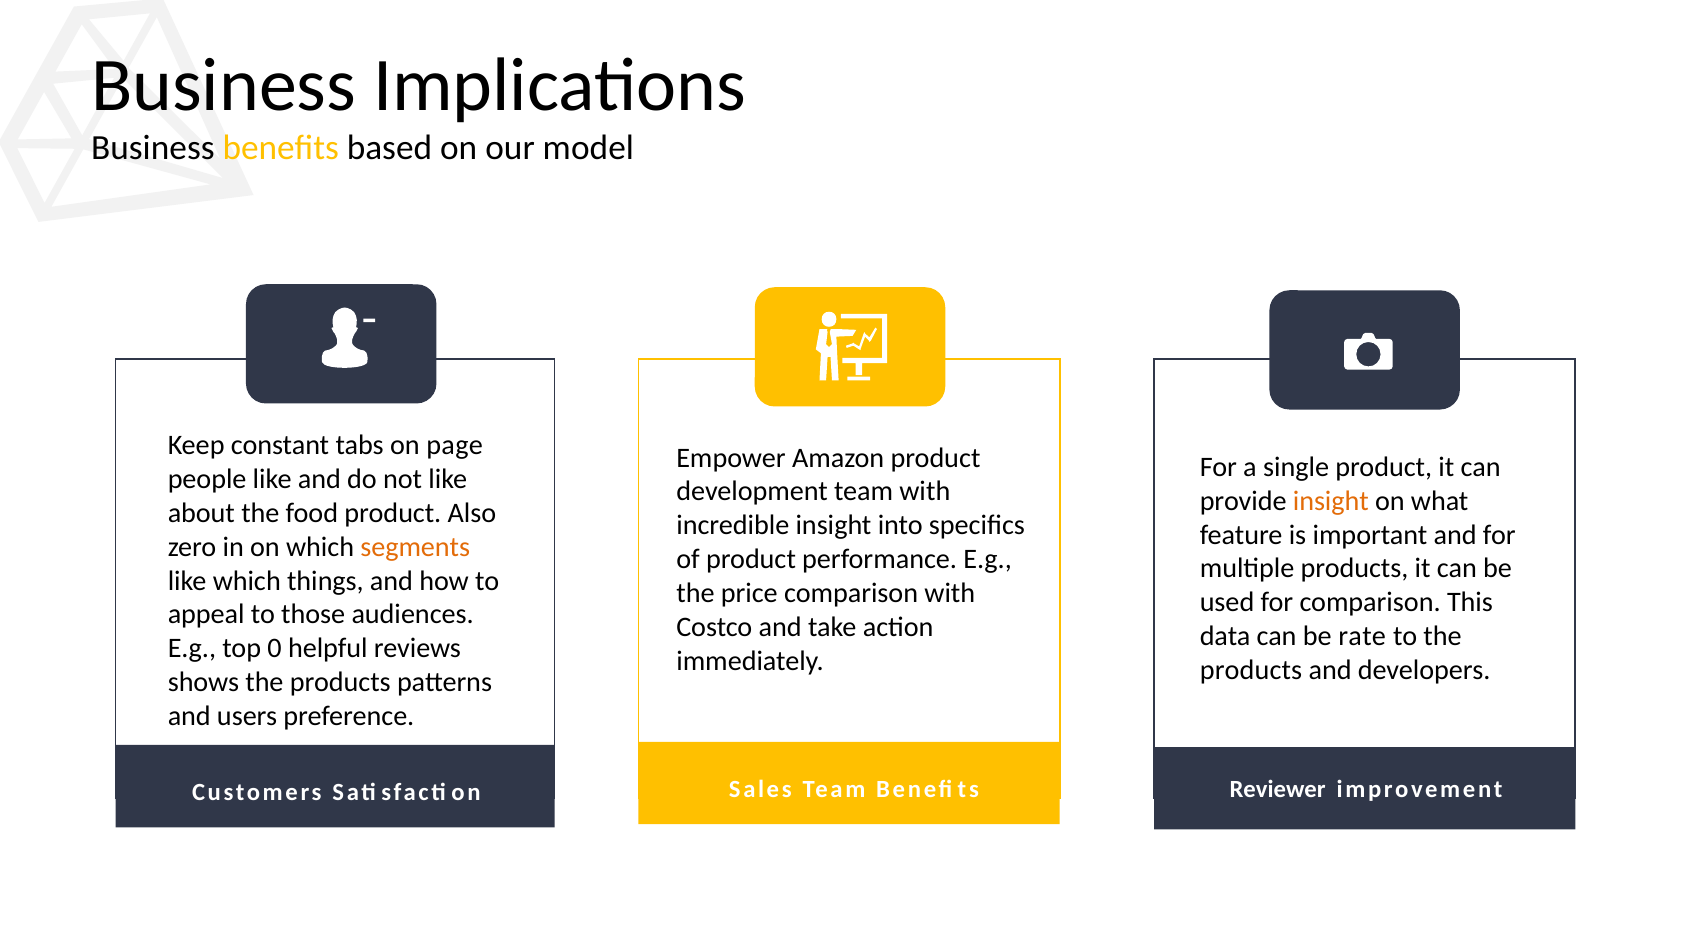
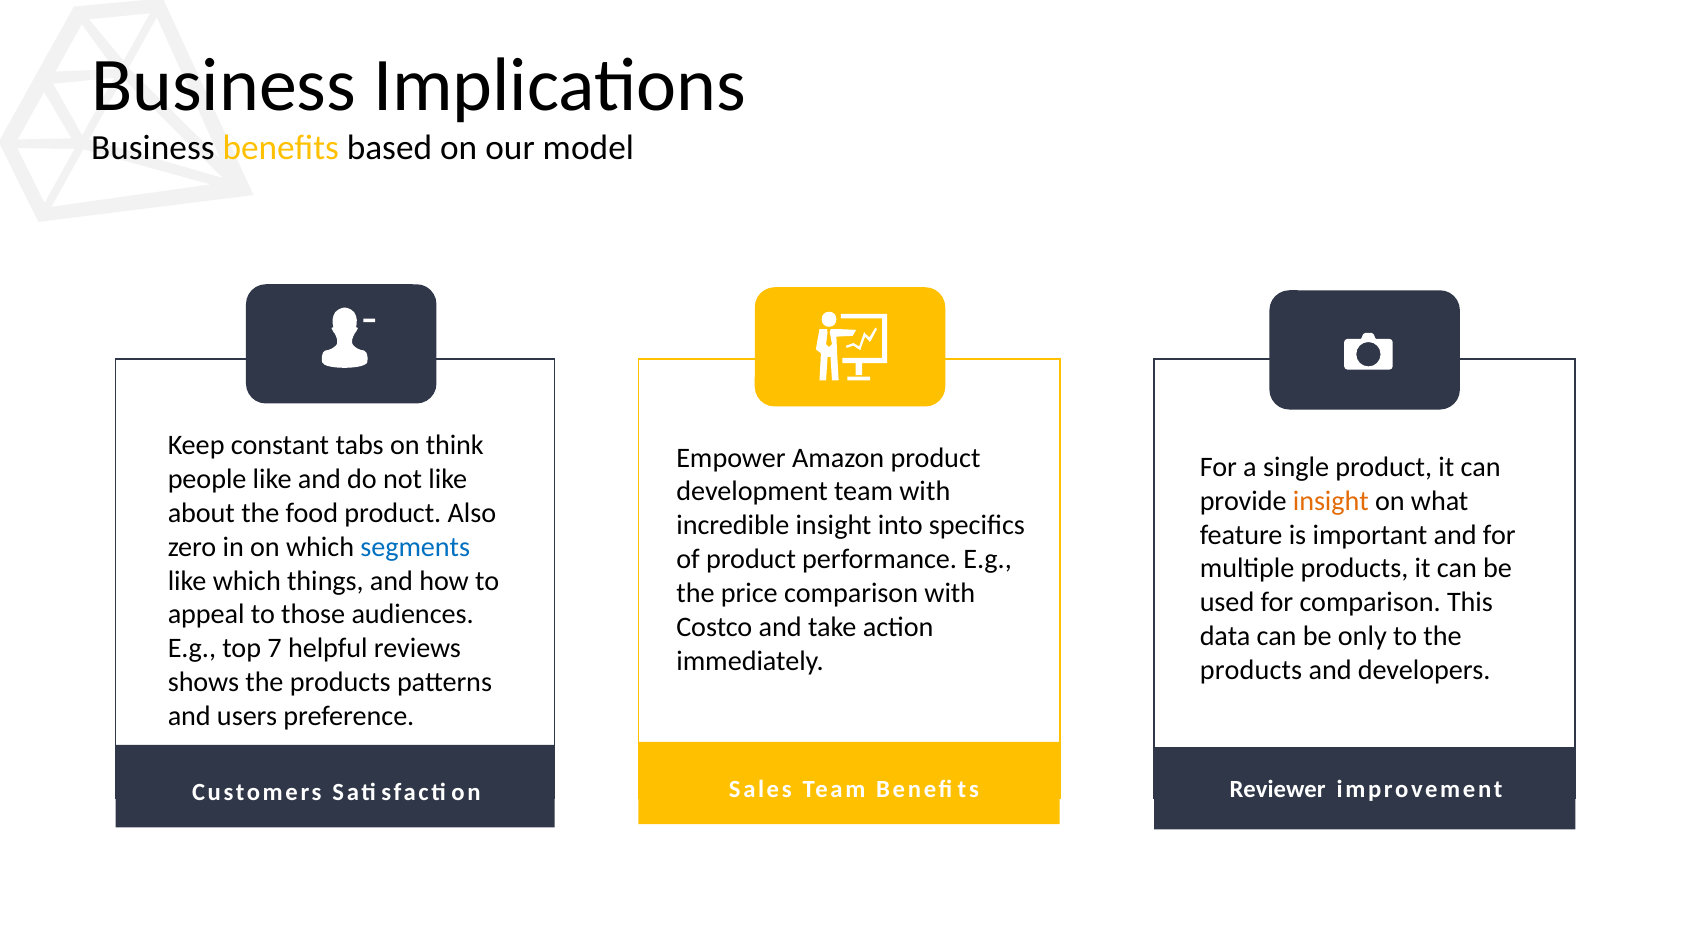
page: page -> think (455, 446)
segments colour: orange -> blue (415, 547)
rate: rate -> only (1362, 637)
0: 0 -> 7 (275, 649)
